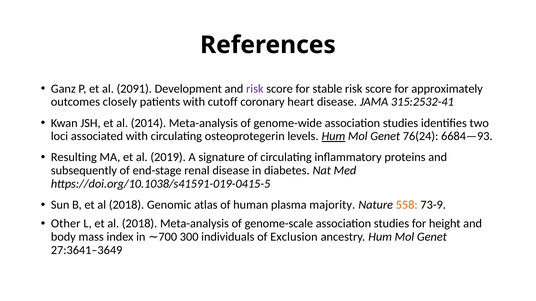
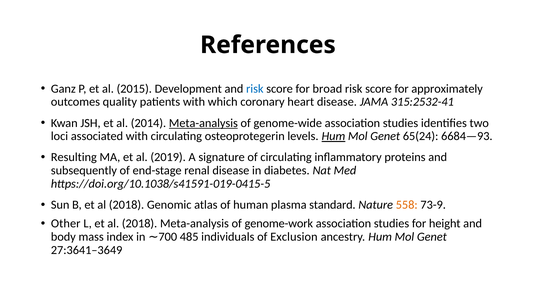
2091: 2091 -> 2015 (134, 89)
risk colour: purple -> blue (255, 89)
stable: stable -> broad (327, 89)
closely: closely -> quality (120, 102)
cutoff: cutoff -> which (223, 102)
Meta-analysis underline: none -> present (203, 123)
76(24: 76(24 -> 65(24 (421, 136)
majority: majority -> standard (332, 205)
genome-scale: genome-scale -> genome-work (279, 224)
300: 300 -> 485 (189, 237)
